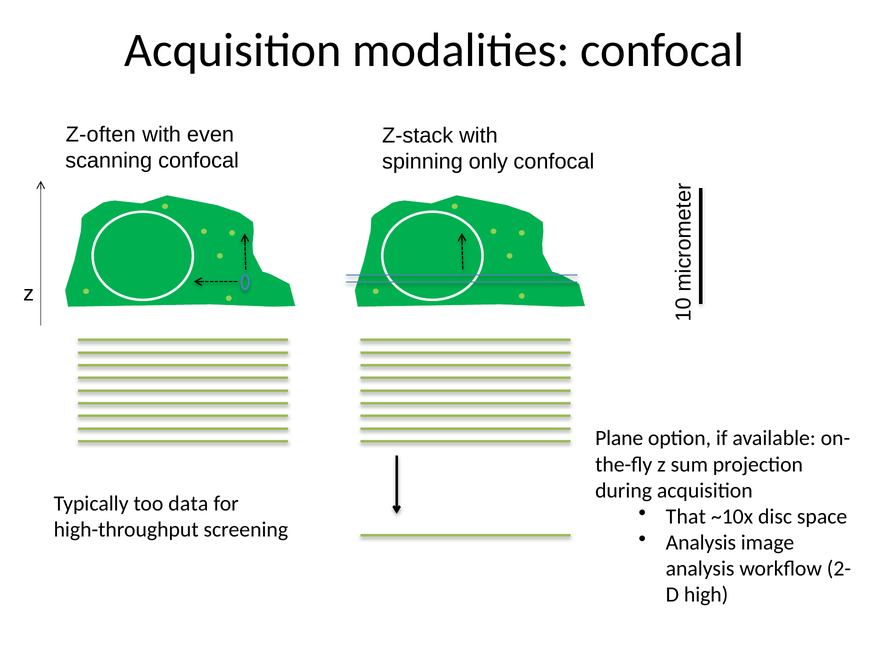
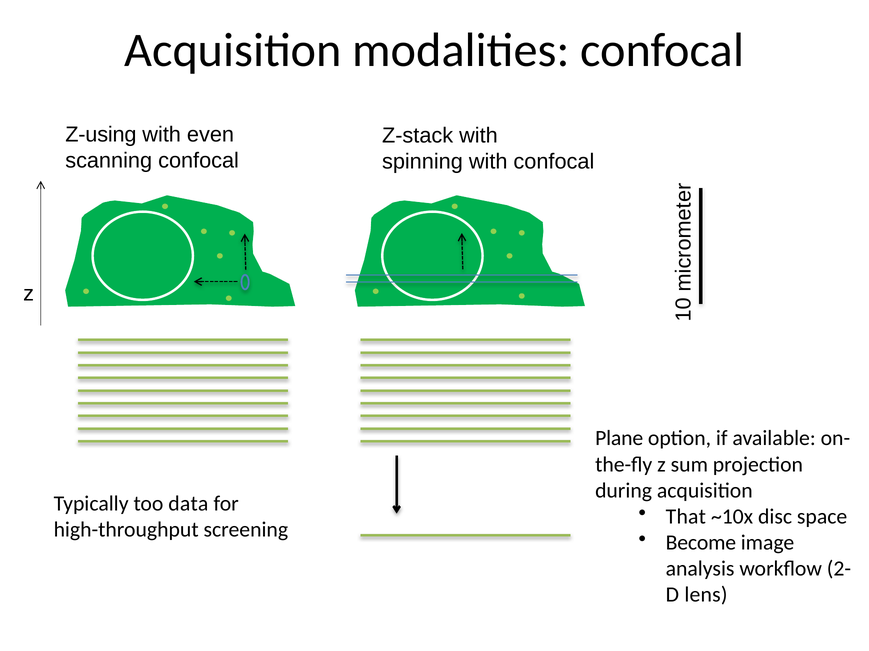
Z-often: Z-often -> Z-using (101, 135)
spinning only: only -> with (488, 162)
Analysis: Analysis -> Become (701, 543)
high: high -> lens (706, 595)
